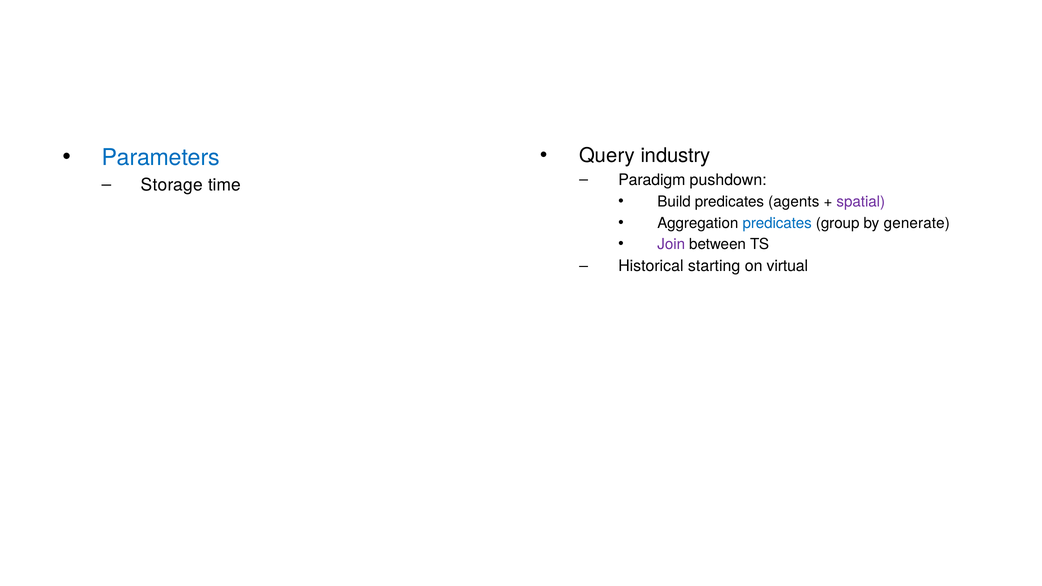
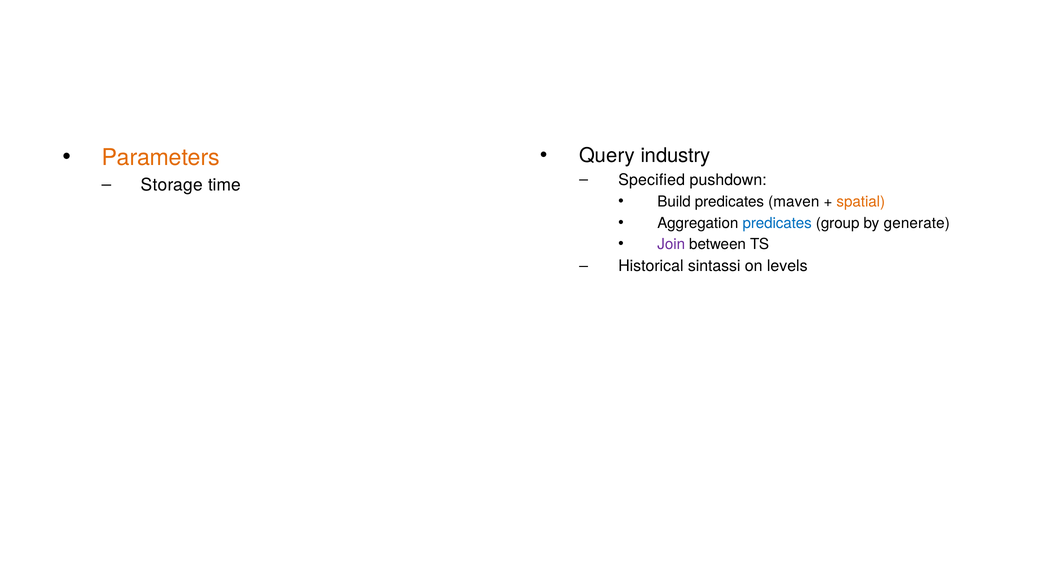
Parameters colour: blue -> orange (161, 157)
Paradigm: Paradigm -> Specified (652, 180)
agents: agents -> maven (794, 202)
spatial colour: purple -> orange (861, 202)
starting: starting -> sintassi (714, 266)
virtual: virtual -> levels (787, 266)
